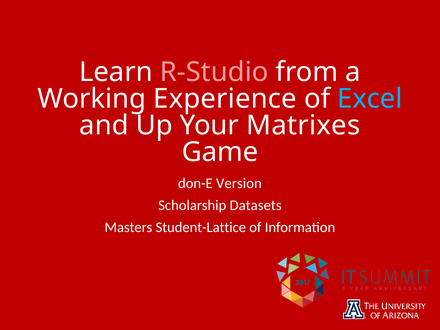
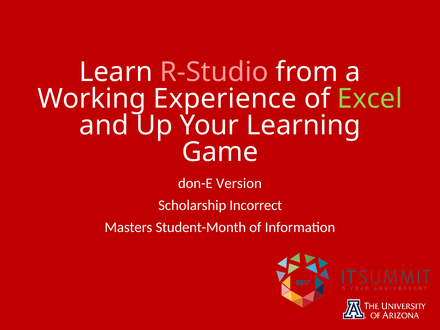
Excel colour: light blue -> light green (370, 99)
Matrixes: Matrixes -> Learning (303, 126)
Datasets: Datasets -> Incorrect (256, 205)
Student-Lattice: Student-Lattice -> Student-Month (201, 227)
